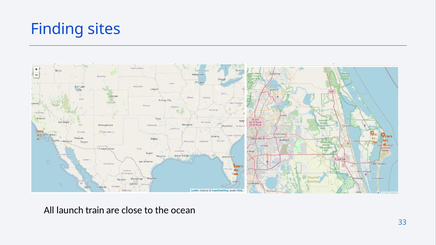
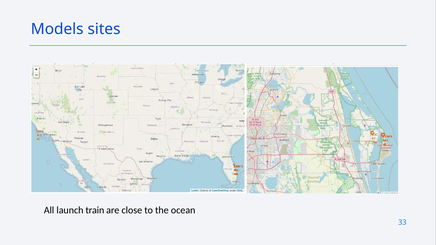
Finding: Finding -> Models (57, 29)
